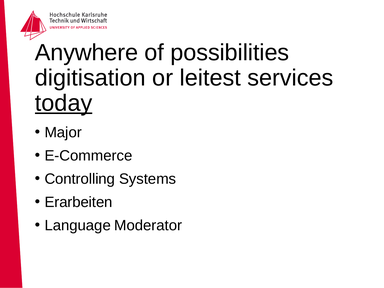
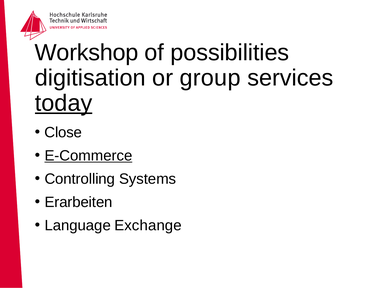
Anywhere: Anywhere -> Workshop (87, 53)
leitest: leitest -> group (210, 78)
Major: Major -> Close (63, 132)
E-Commerce underline: none -> present (88, 156)
Moderator: Moderator -> Exchange (148, 226)
